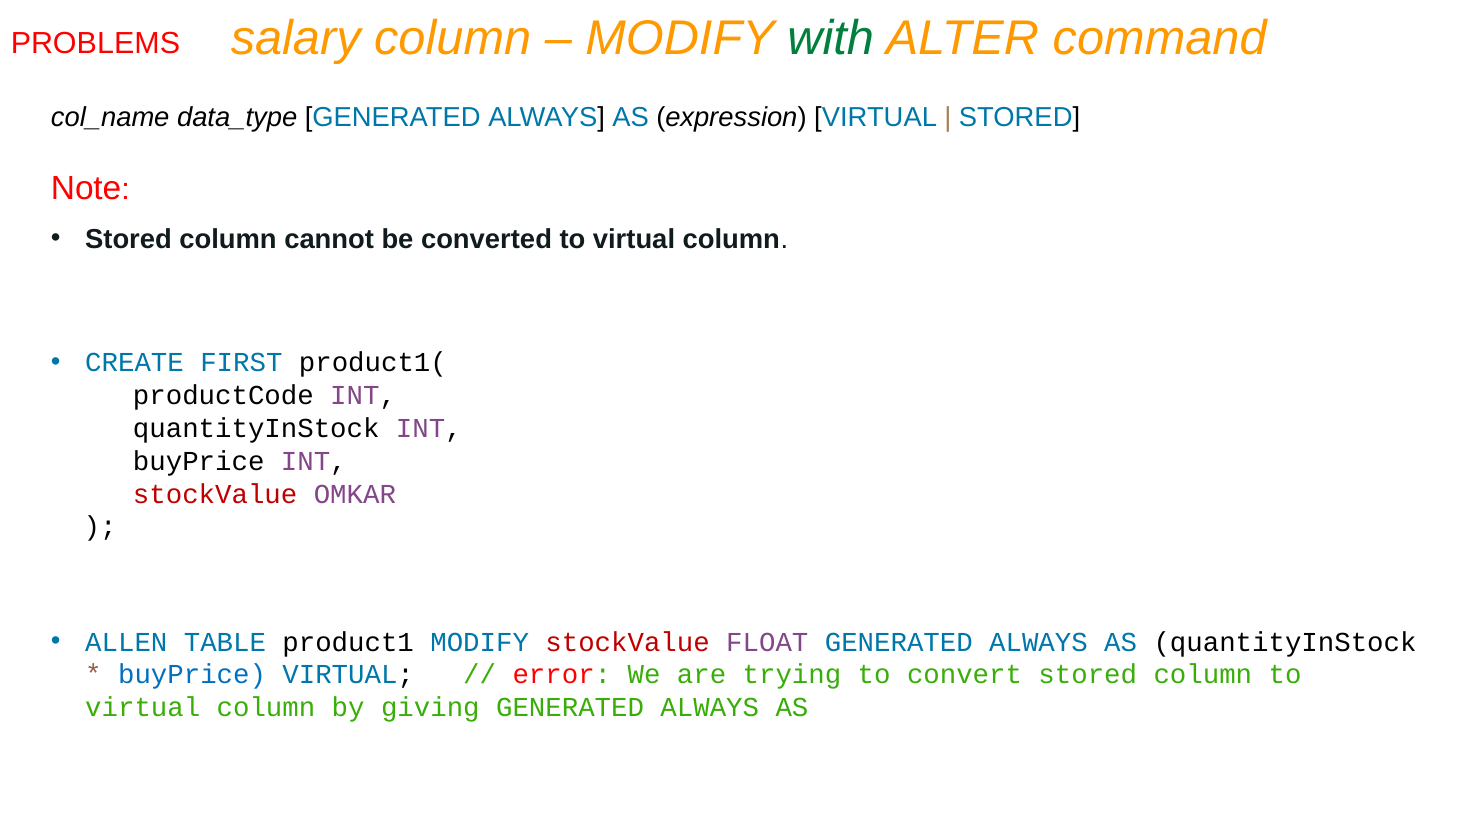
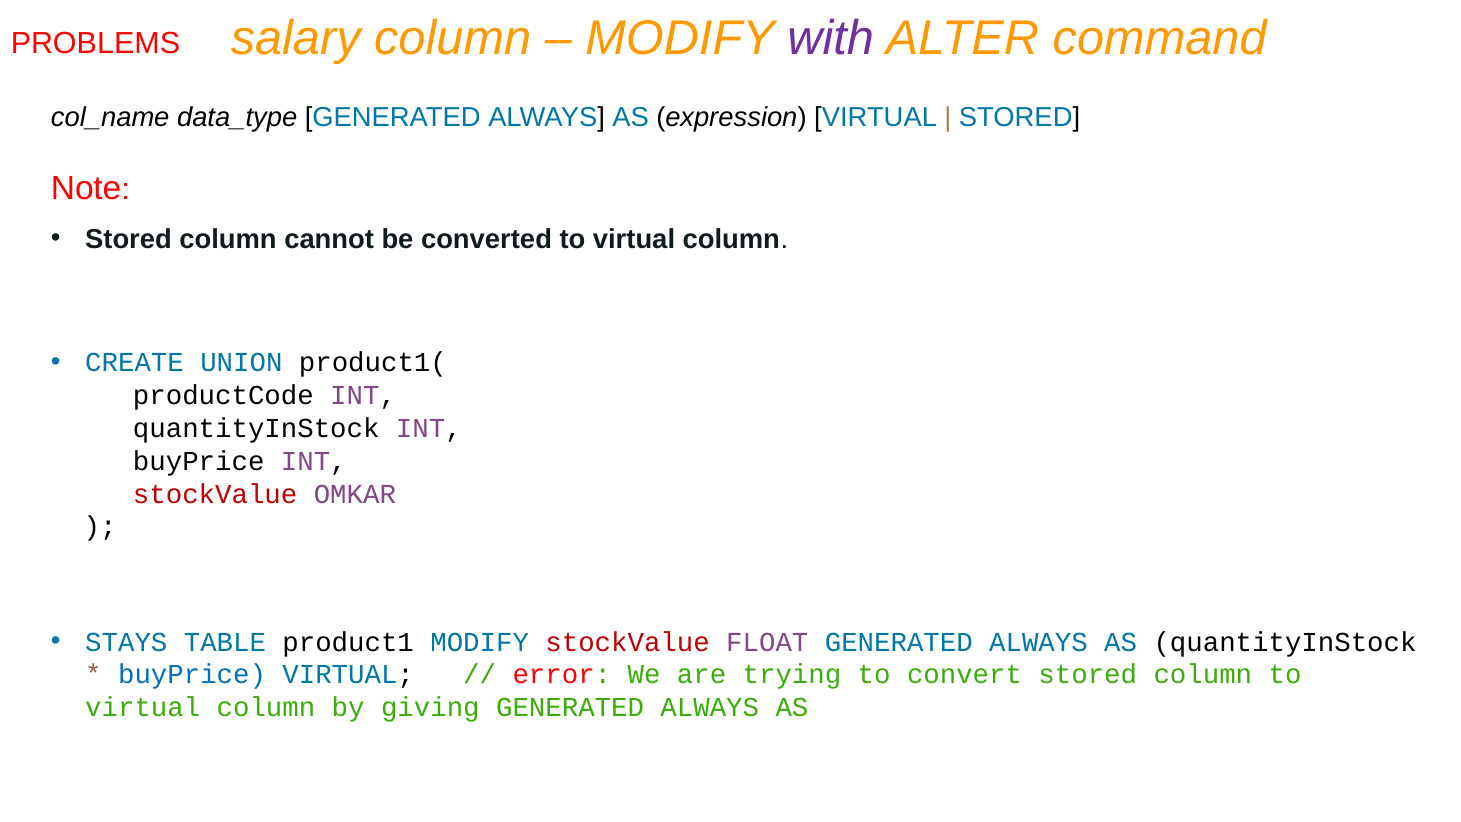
with colour: green -> purple (831, 38)
FIRST: FIRST -> UNION (241, 362)
ALLEN: ALLEN -> STAYS (126, 642)
